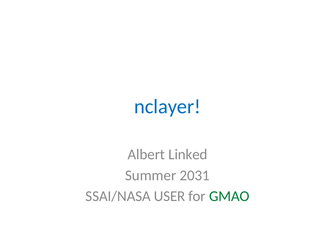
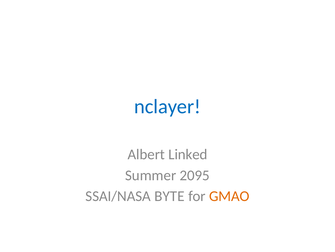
2031: 2031 -> 2095 (195, 175)
USER: USER -> BYTE (169, 196)
GMAO colour: green -> orange (229, 196)
